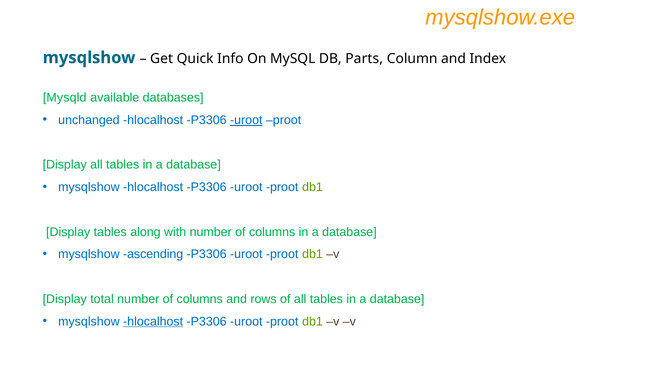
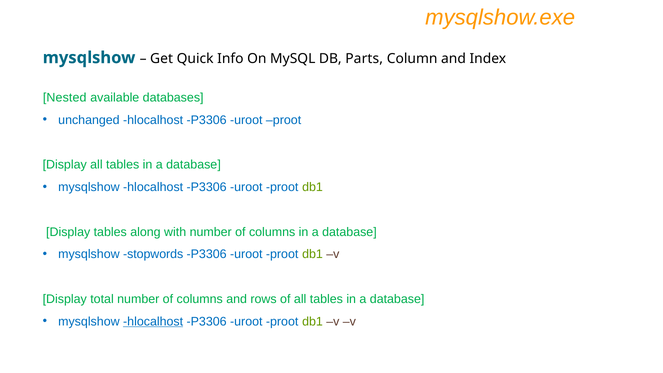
Mysqld: Mysqld -> Nested (65, 98)
uroot underline: present -> none (246, 120)
ascending: ascending -> stopwords (153, 254)
